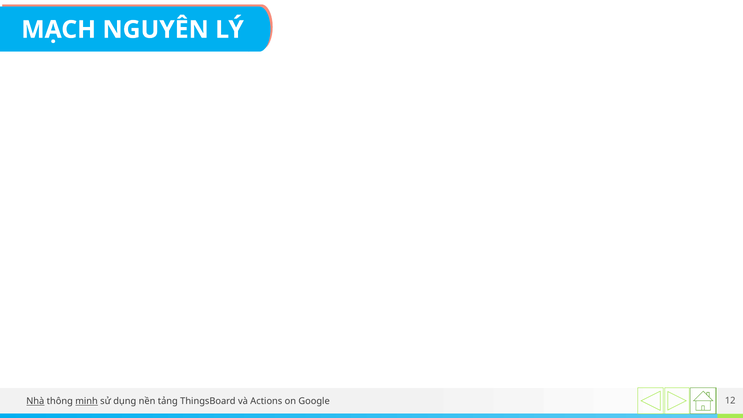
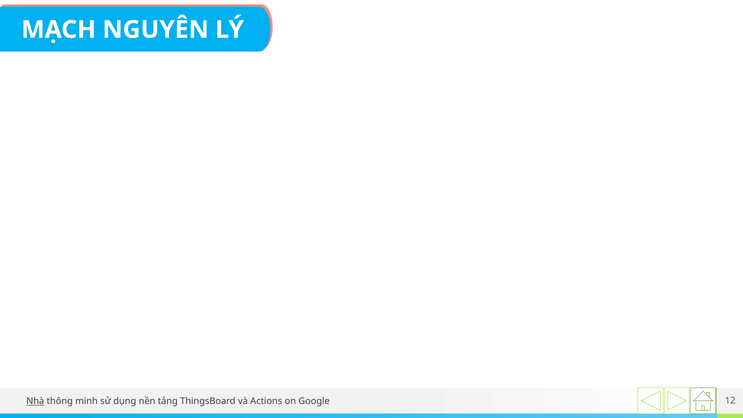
minh underline: present -> none (87, 401)
